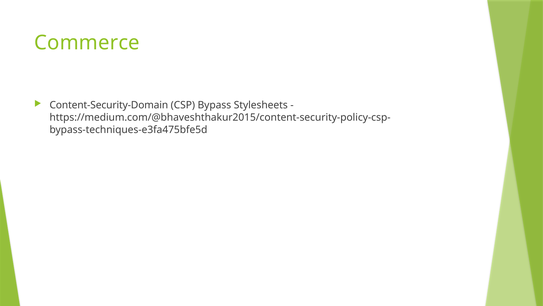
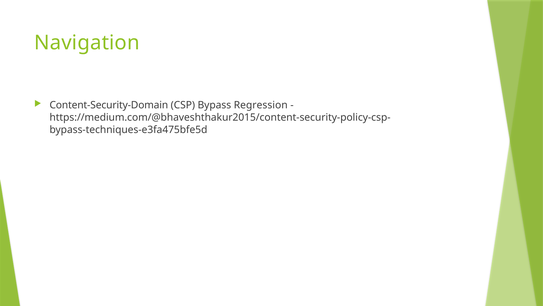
Commerce: Commerce -> Navigation (87, 43)
Stylesheets: Stylesheets -> Regression (261, 105)
